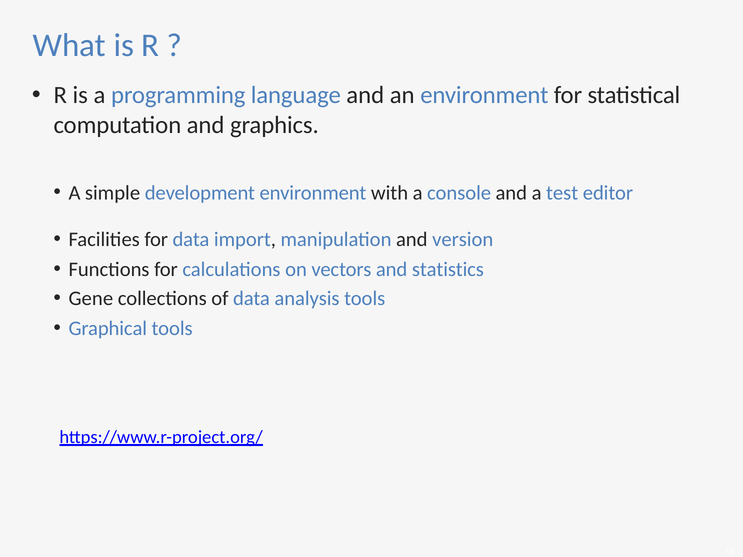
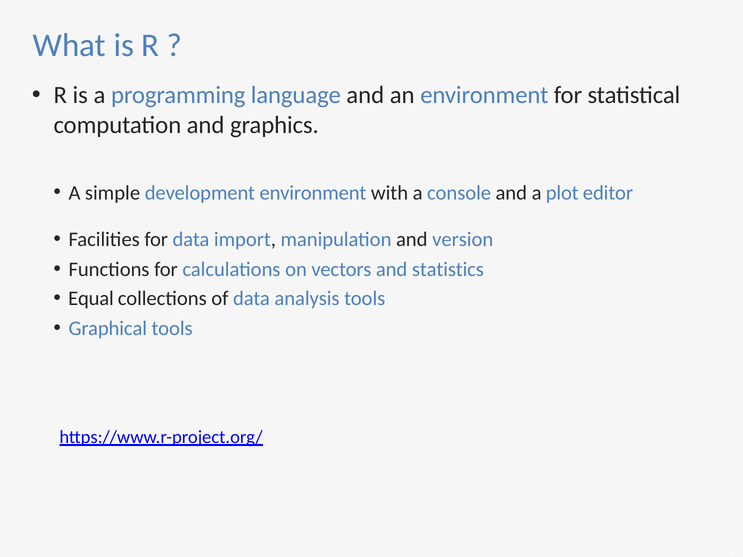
test: test -> plot (562, 193)
Gene: Gene -> Equal (91, 299)
